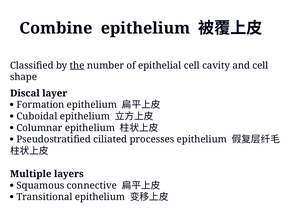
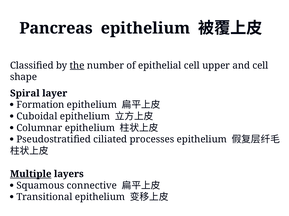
Combine: Combine -> Pancreas (56, 28)
cavity: cavity -> upper (216, 66)
Discal: Discal -> Spiral (25, 94)
Multiple underline: none -> present (31, 175)
